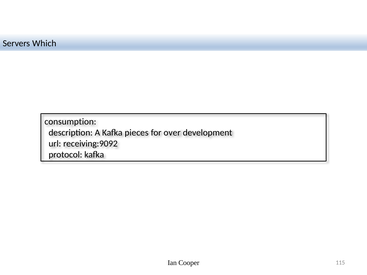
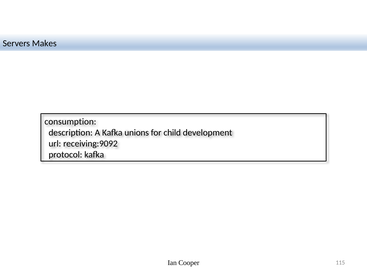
Which: Which -> Makes (44, 43)
pieces: pieces -> unions (137, 133)
over: over -> child (172, 133)
